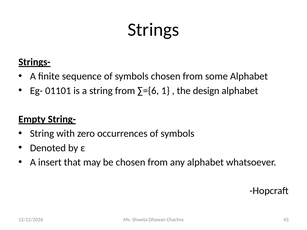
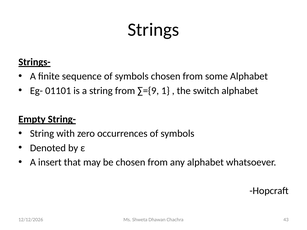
∑={6: ∑={6 -> ∑={9 (148, 91)
design: design -> switch (206, 91)
